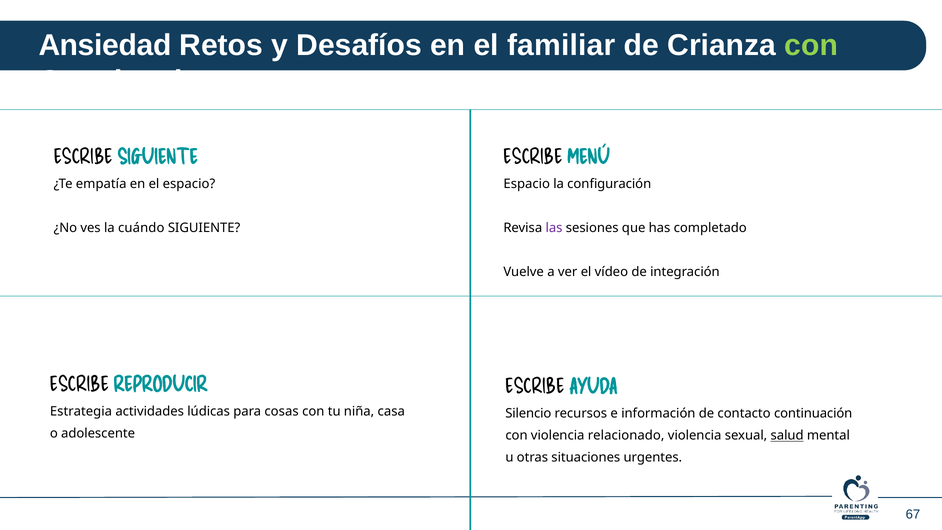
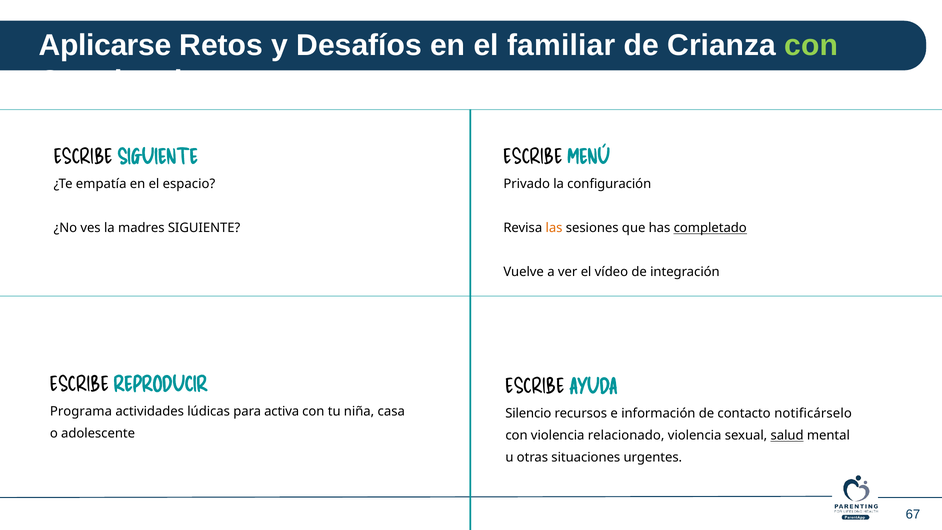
Ansiedad: Ansiedad -> Aplicarse (105, 45)
Espacio: Espacio -> Privado (527, 184)
cuándo: cuándo -> madres (141, 228)
las colour: purple -> orange (554, 228)
completado underline: none -> present (710, 228)
Estrategia: Estrategia -> Programa (81, 411)
cosas: cosas -> activa (282, 411)
continuación: continuación -> notificárselo (813, 414)
